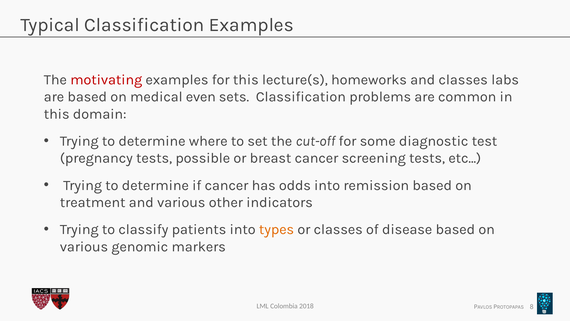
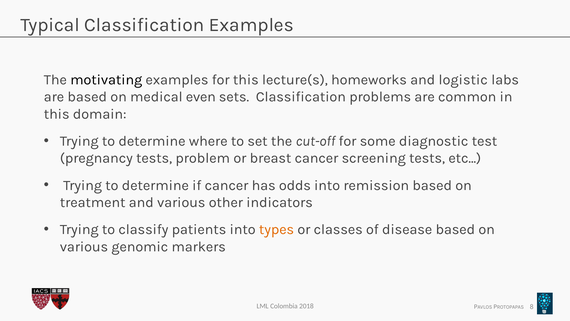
motivating colour: red -> black (106, 80)
and classes: classes -> logistic (463, 80)
possible: possible -> problem (203, 158)
